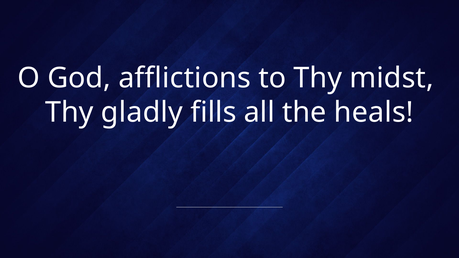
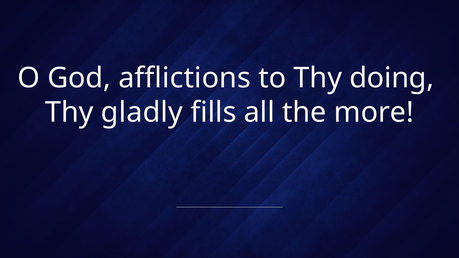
midst: midst -> doing (392, 78)
heals: heals -> more (374, 112)
